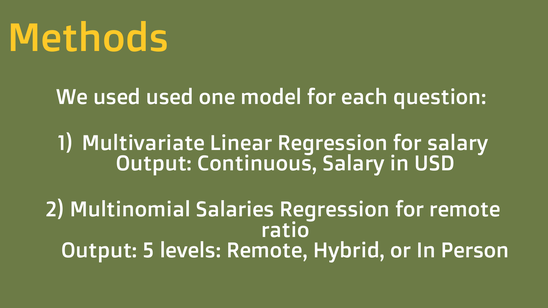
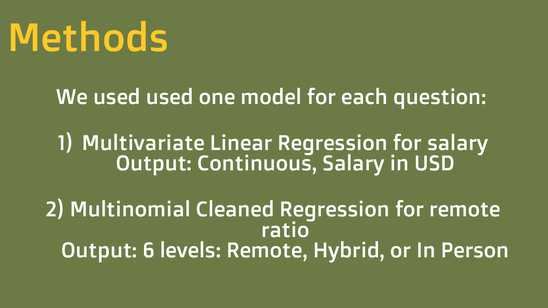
Salaries: Salaries -> Cleaned (235, 210)
5: 5 -> 6 (149, 251)
